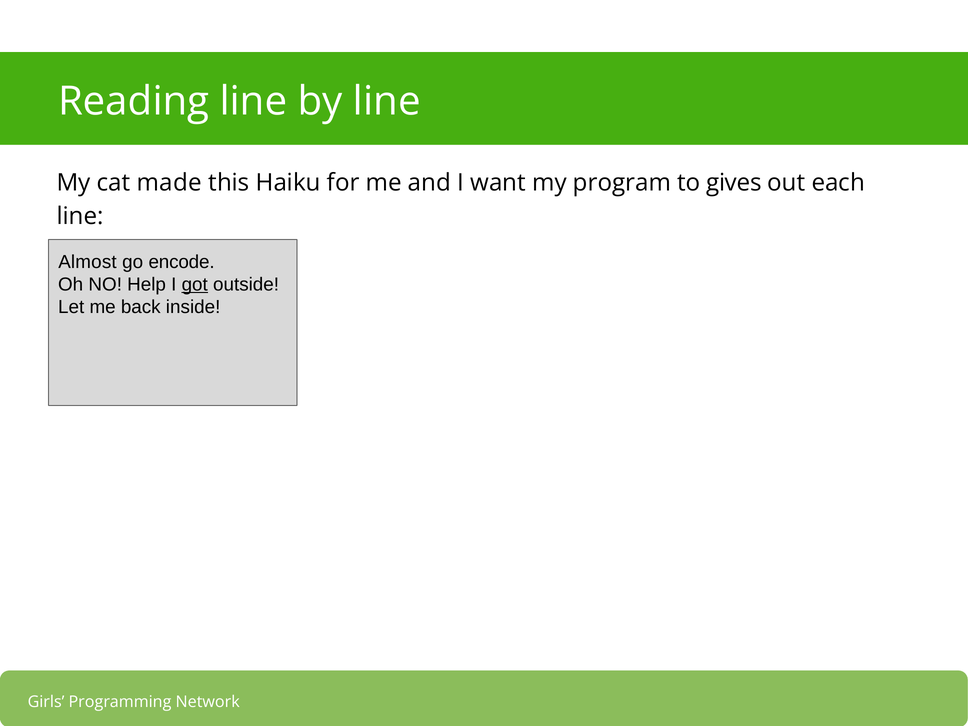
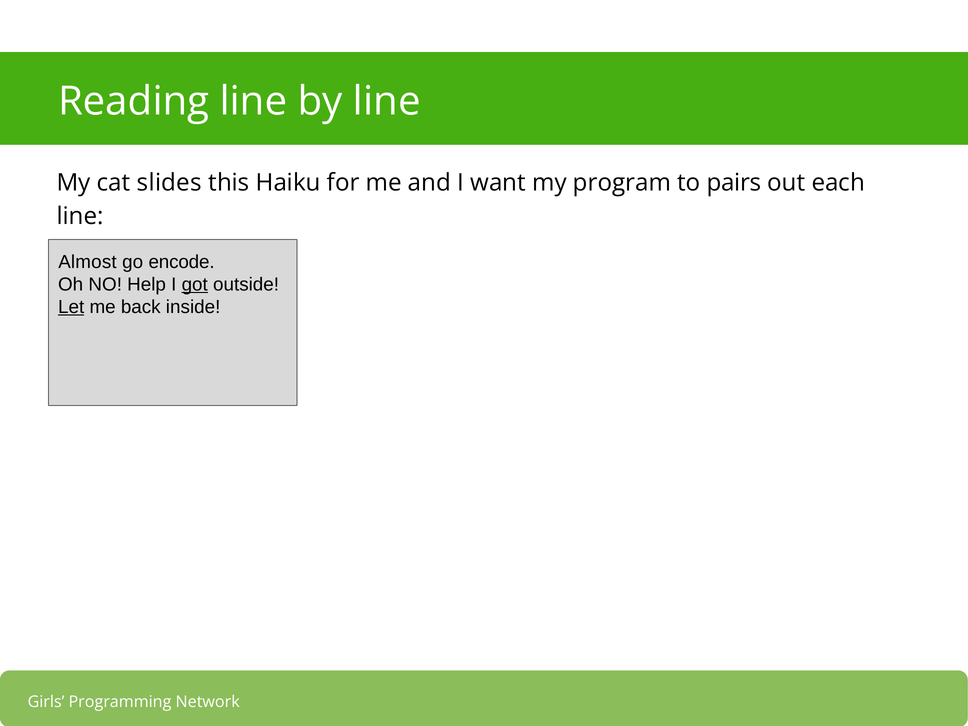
made: made -> slides (169, 183)
gives: gives -> pairs (734, 183)
Let underline: none -> present (71, 307)
